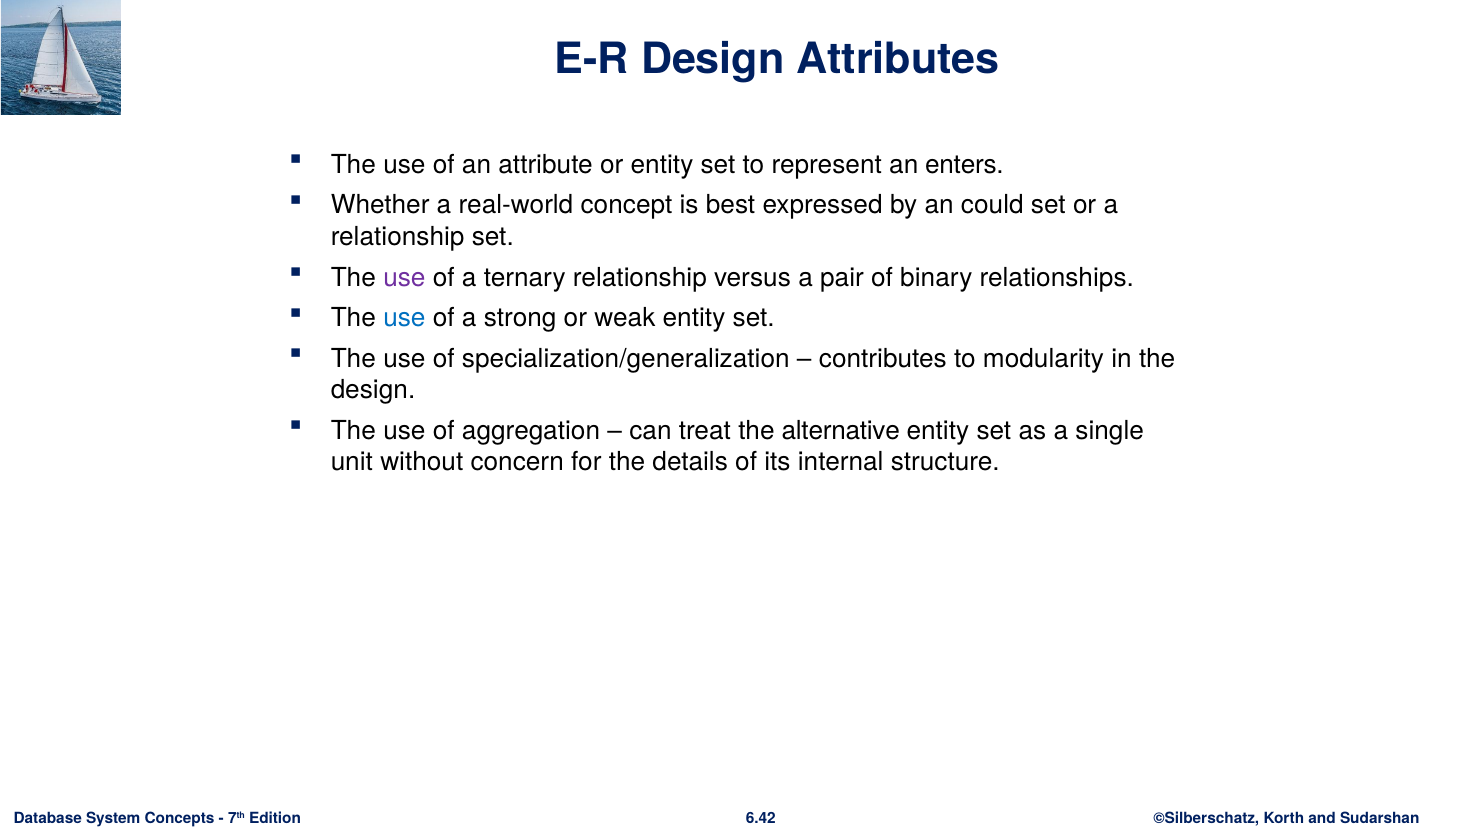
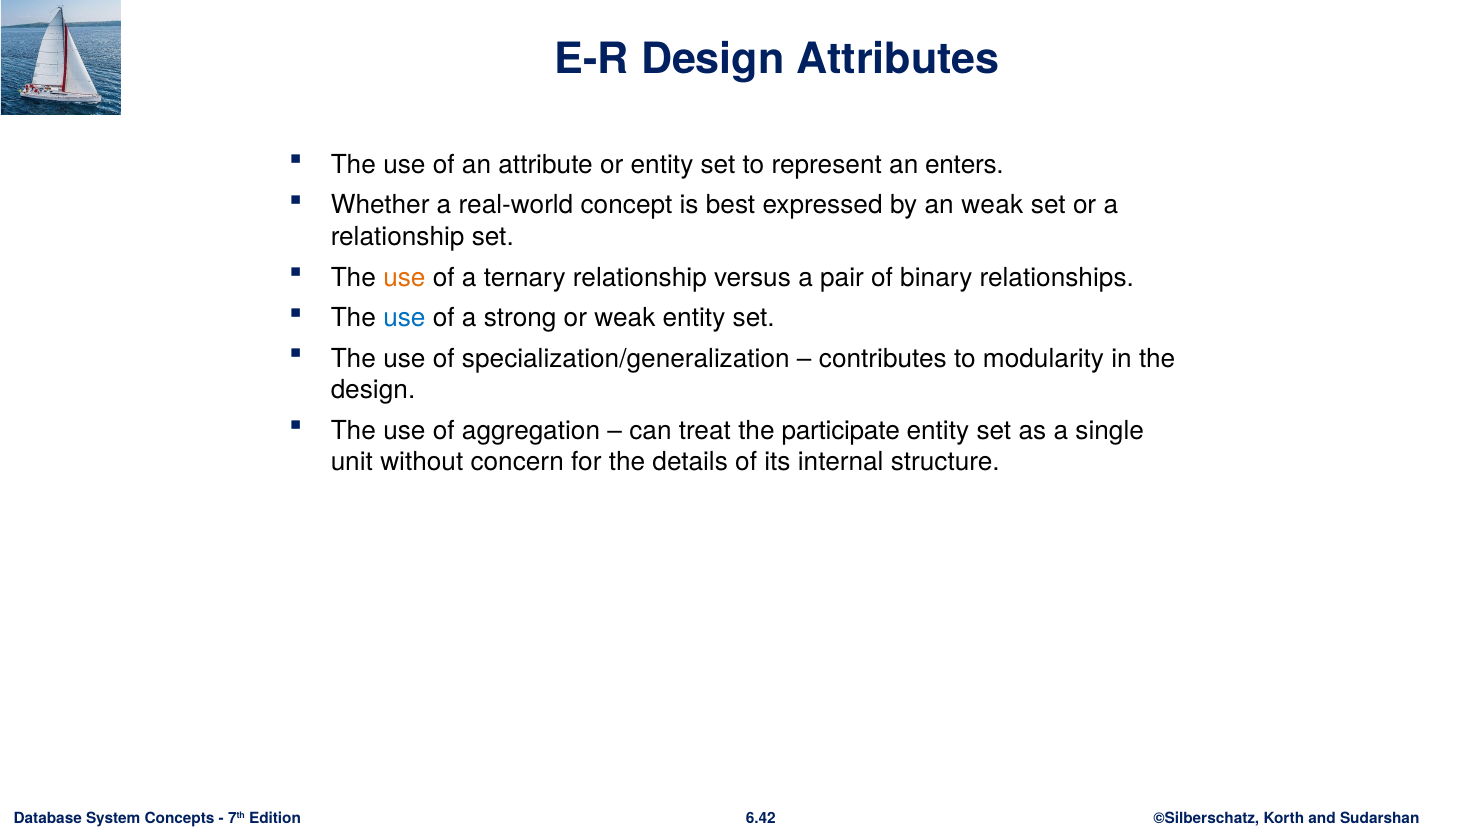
an could: could -> weak (992, 205)
use colour: purple -> orange (404, 277)
alternative: alternative -> participate (841, 431)
